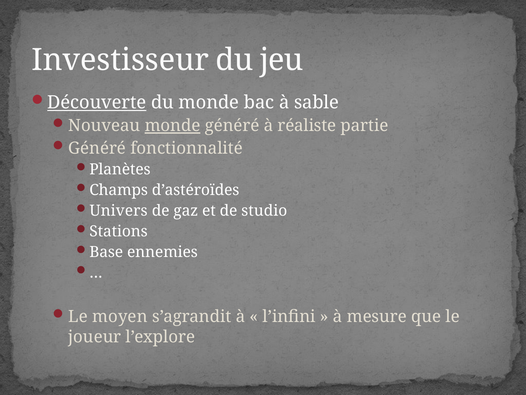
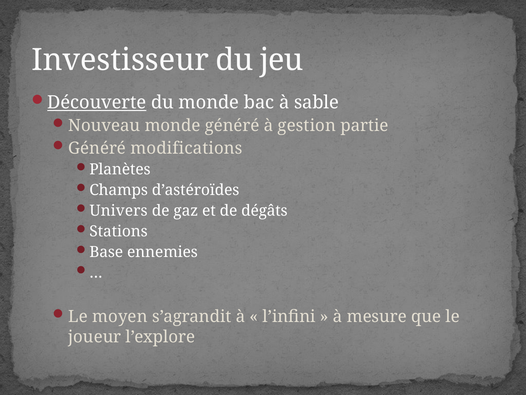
monde underline: present -> none (173, 126)
réaliste: réaliste -> gestion (307, 126)
fonctionnalité: fonctionnalité -> modifications (187, 148)
studio: studio -> dégâts (264, 211)
